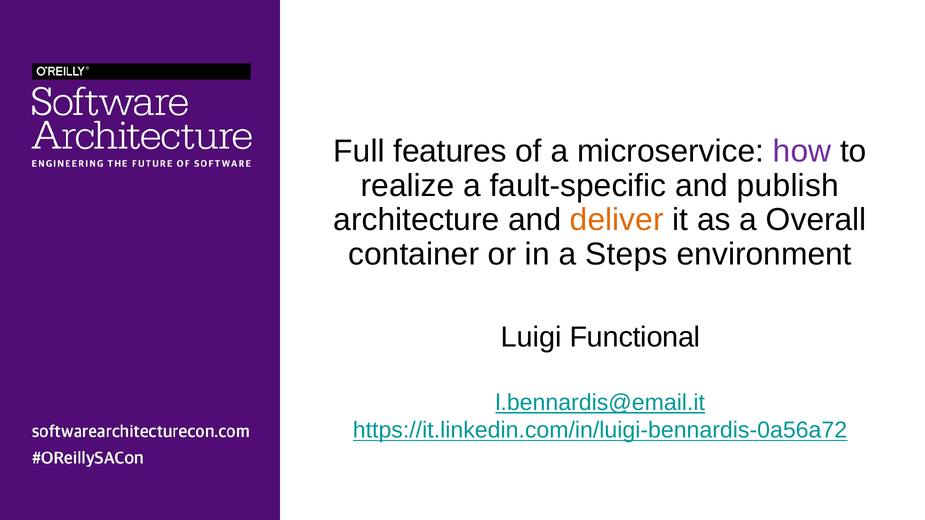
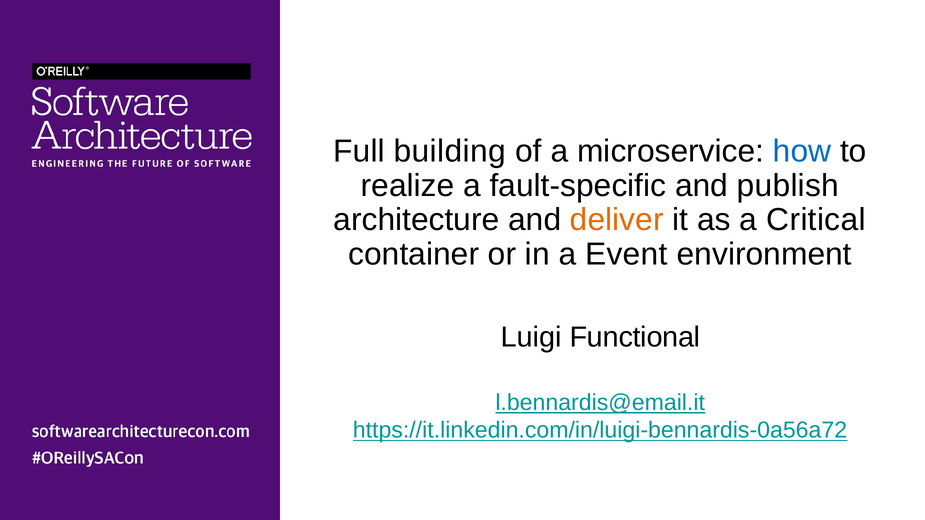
features: features -> building (450, 151)
how colour: purple -> blue (802, 151)
Overall: Overall -> Critical (816, 220)
Steps: Steps -> Event (626, 254)
